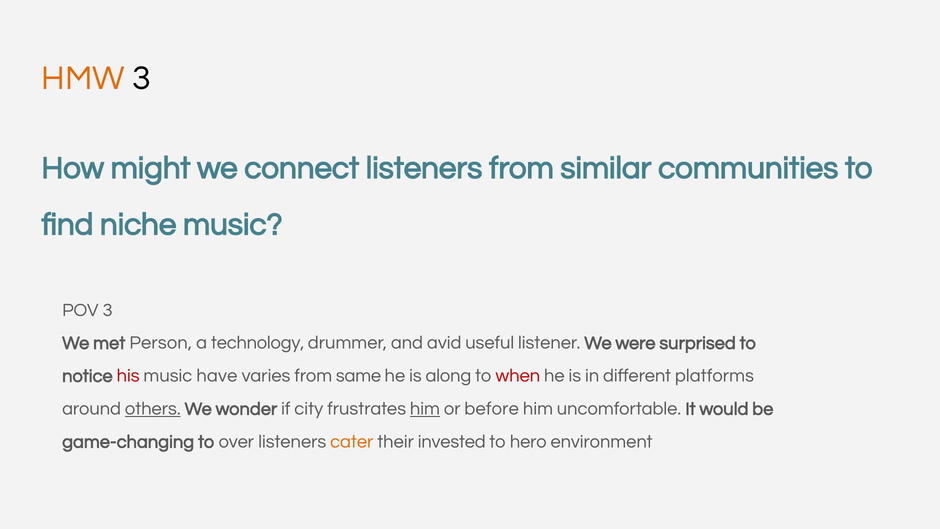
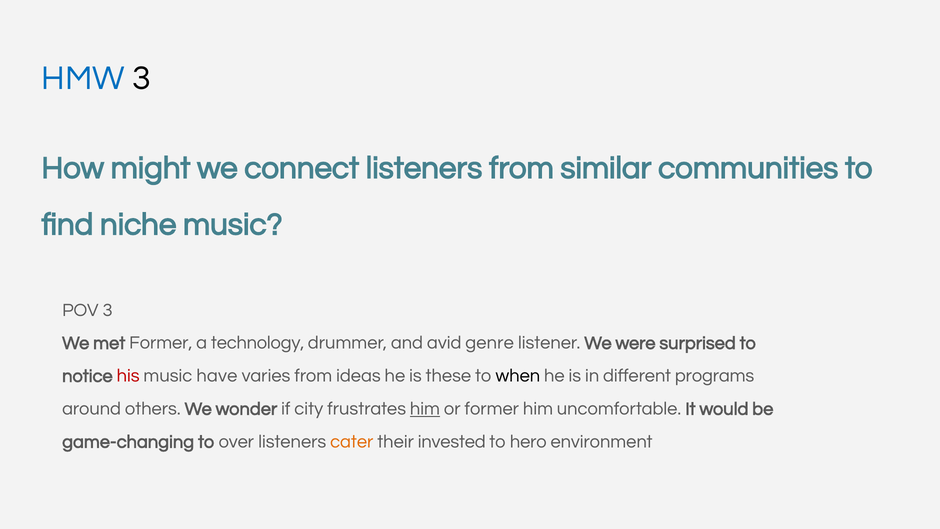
HMW colour: orange -> blue (83, 78)
met Person: Person -> Former (161, 343)
useful: useful -> genre (490, 343)
same: same -> ideas (358, 376)
along: along -> these (448, 376)
when colour: red -> black (518, 376)
platforms: platforms -> programs (715, 376)
others underline: present -> none (153, 409)
or before: before -> former (492, 409)
